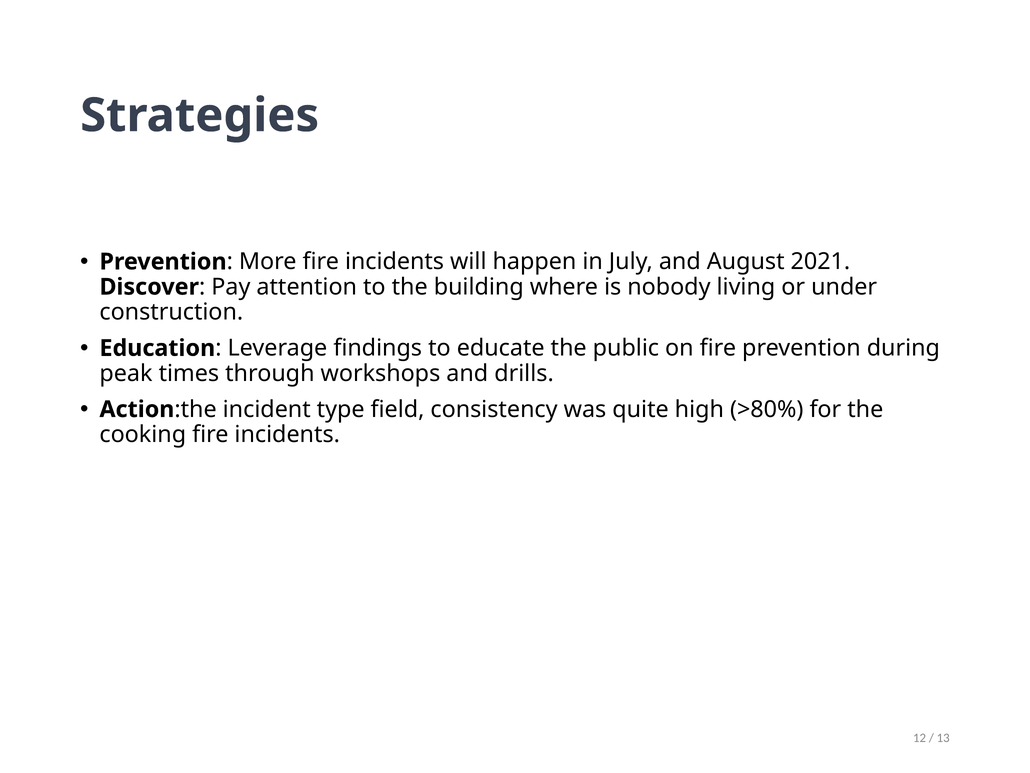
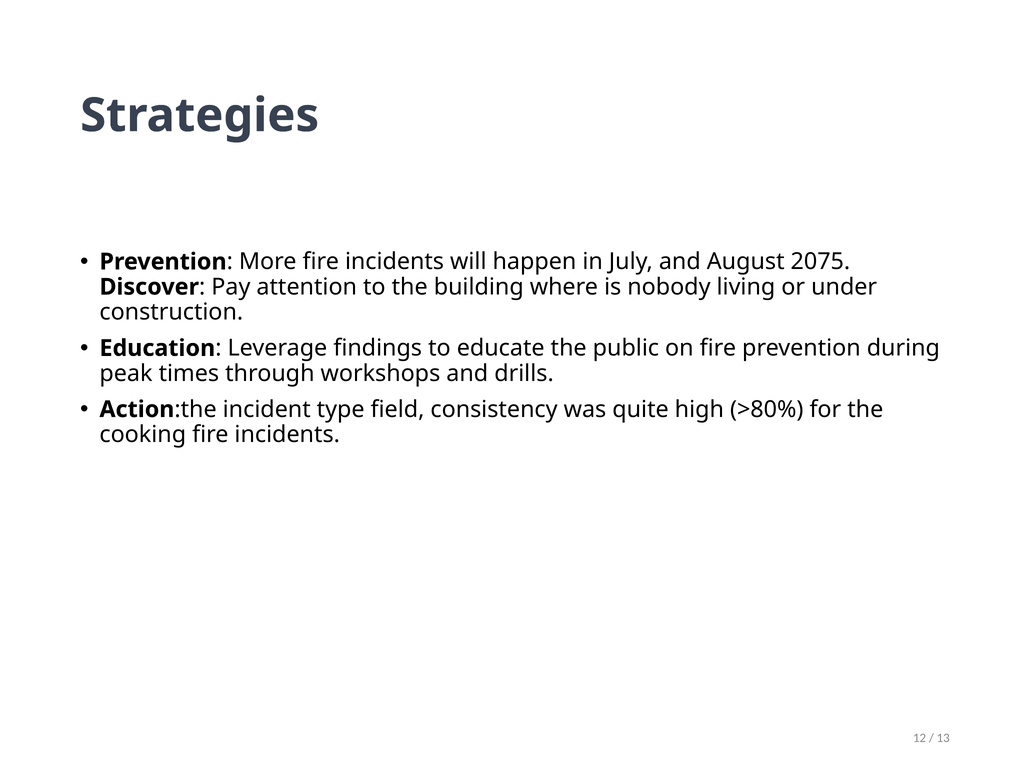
2021: 2021 -> 2075 (820, 262)
